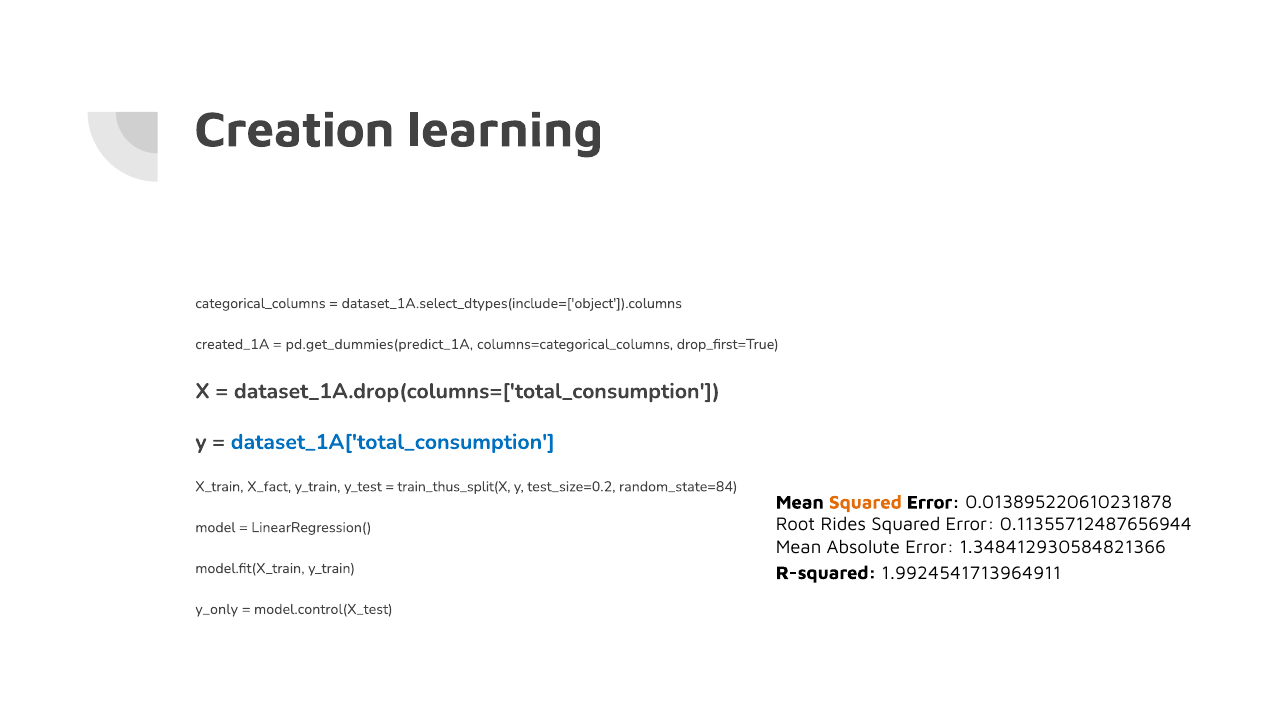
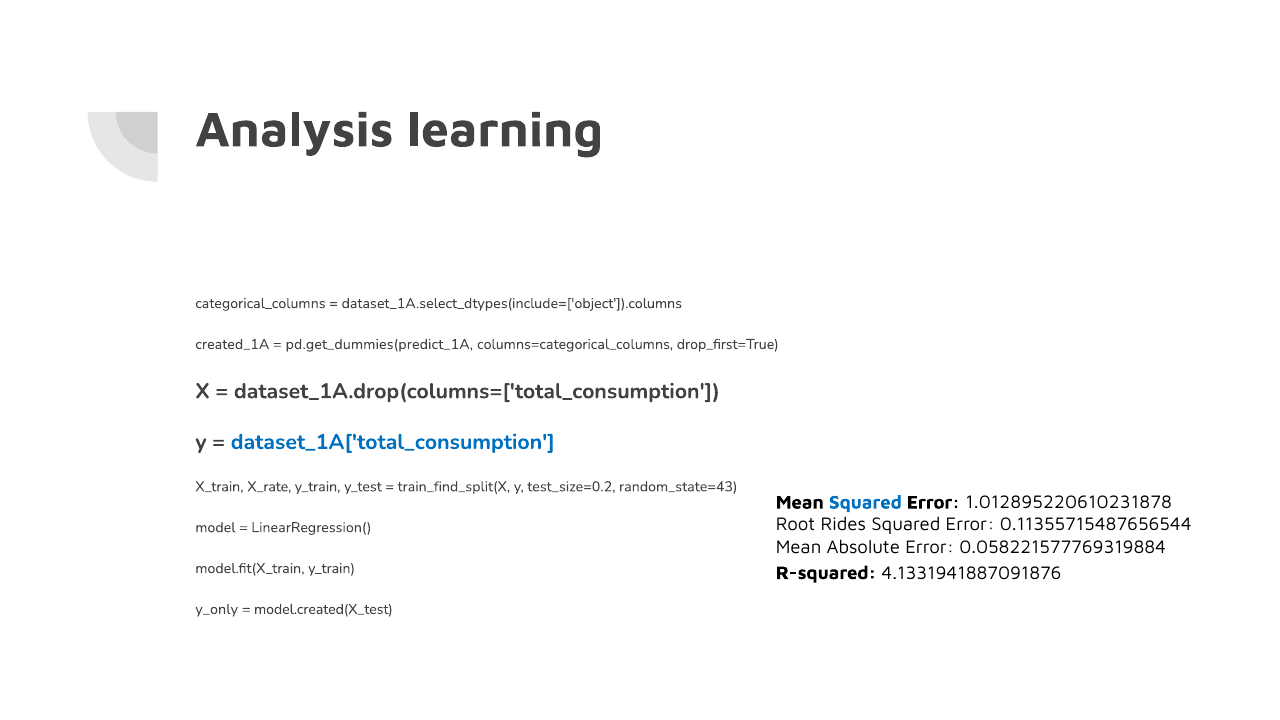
Creation: Creation -> Analysis (294, 130)
X_fact: X_fact -> X_rate (269, 487)
train_thus_split(X: train_thus_split(X -> train_find_split(X (454, 487)
random_state=84: random_state=84 -> random_state=43 (678, 487)
Squared colour: orange -> blue (865, 502)
0.013895220610231878: 0.013895220610231878 -> 1.012895220610231878 (1069, 502)
0.11355712487656944: 0.11355712487656944 -> 0.11355715487656544 (1096, 525)
1.348412930584821366: 1.348412930584821366 -> 0.058221577769319884 (1063, 547)
1.9924541713964911: 1.9924541713964911 -> 4.1331941887091876 (972, 573)
model.control(X_test: model.control(X_test -> model.created(X_test (323, 609)
